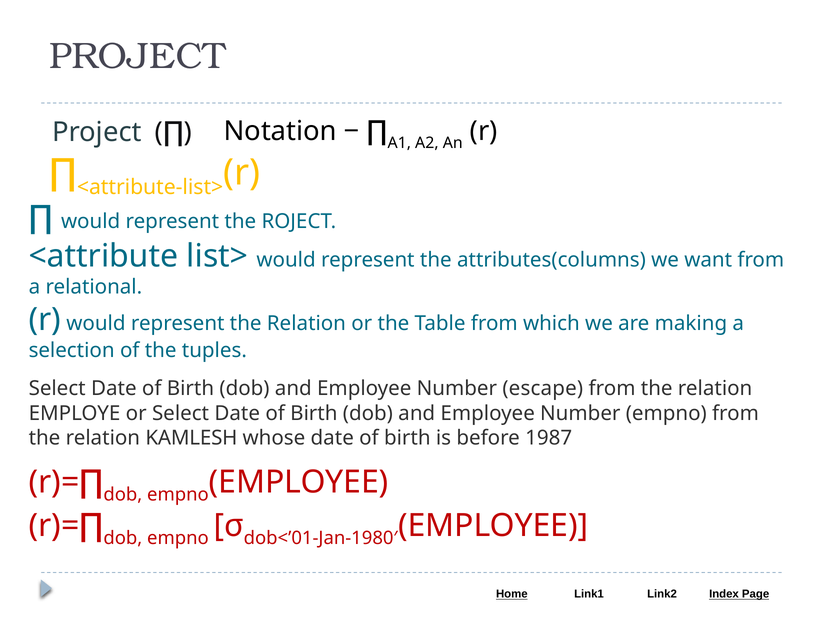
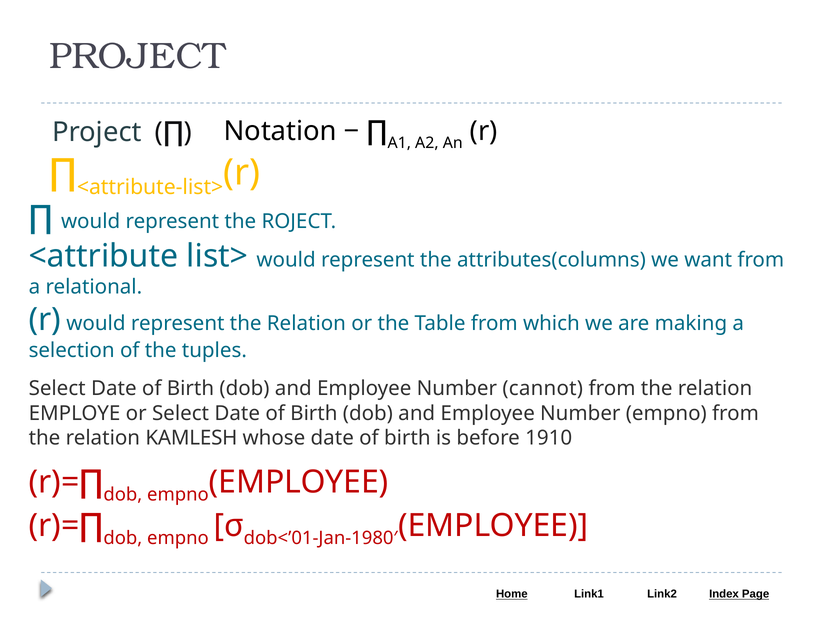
escape: escape -> cannot (543, 388)
1987: 1987 -> 1910 (549, 438)
